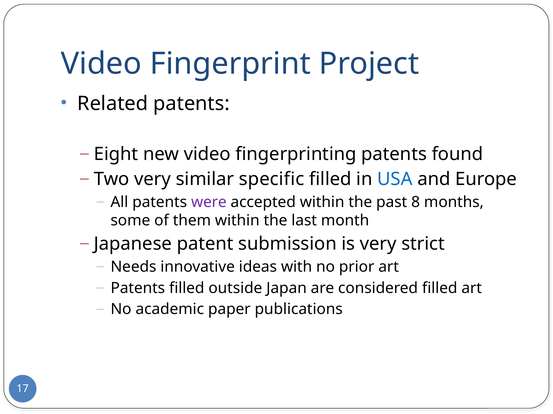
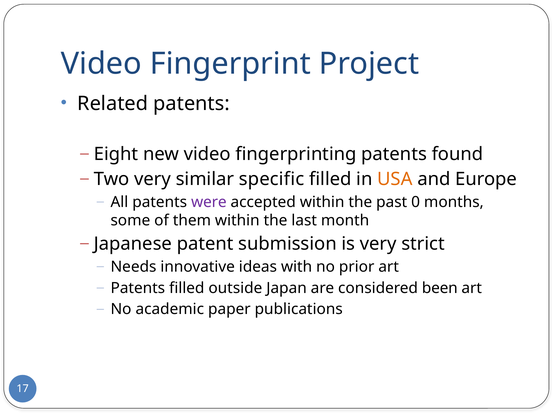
USA colour: blue -> orange (395, 179)
8: 8 -> 0 (416, 202)
considered filled: filled -> been (440, 288)
